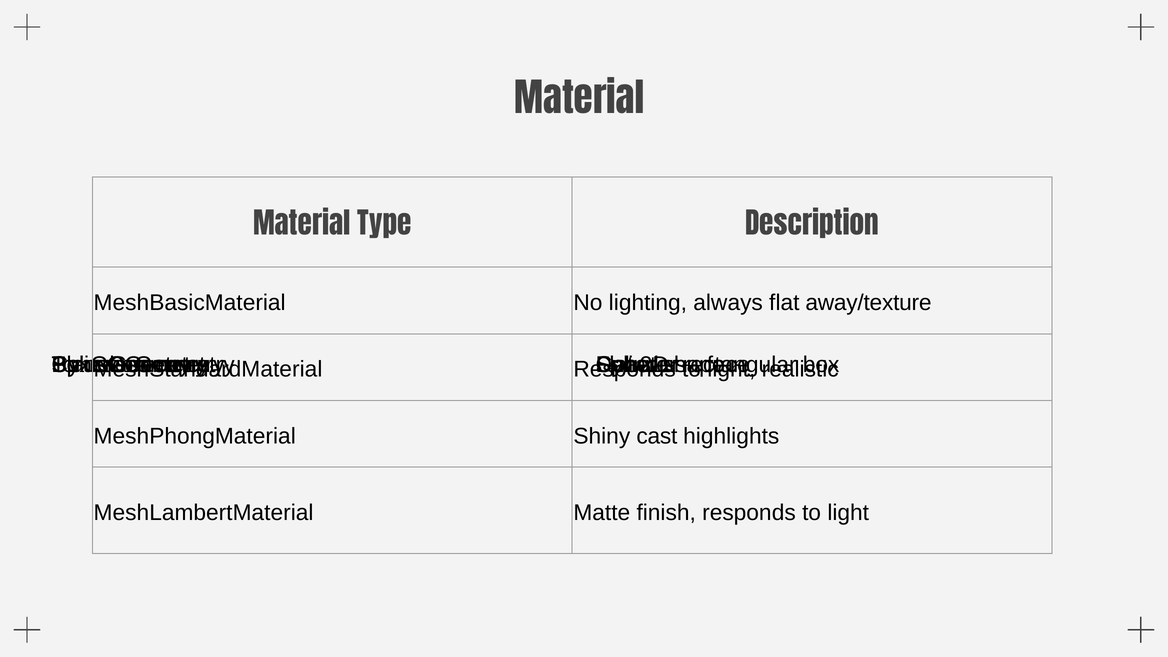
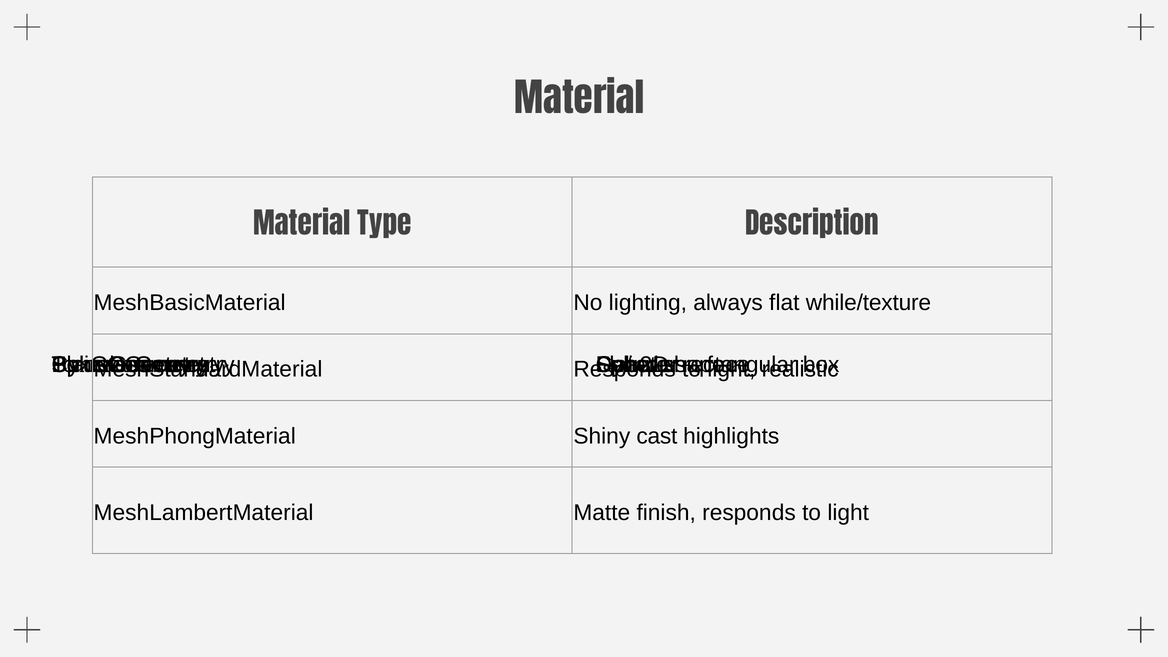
away/texture: away/texture -> while/texture (868, 303)
